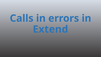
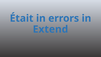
Calls: Calls -> Était (22, 18)
